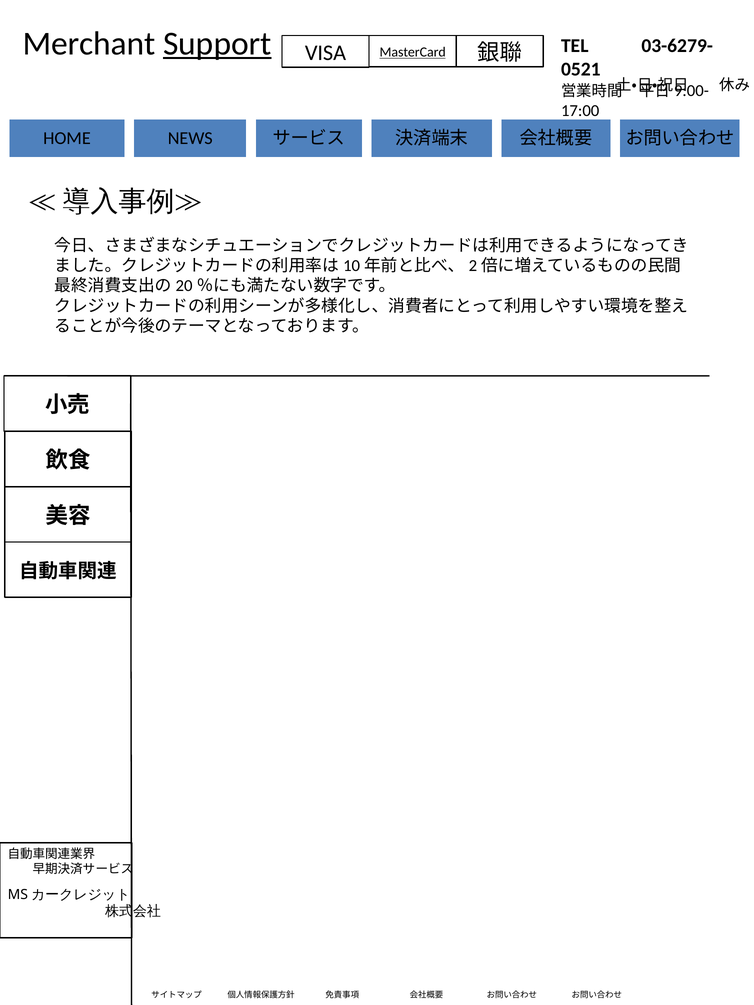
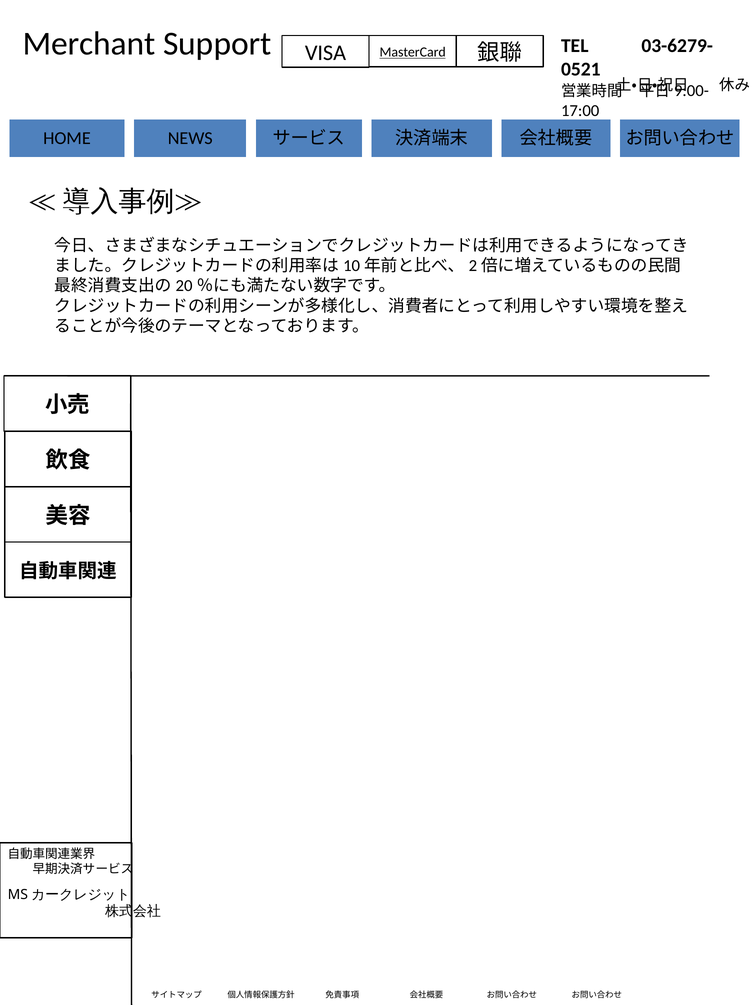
Support underline: present -> none (217, 44)
